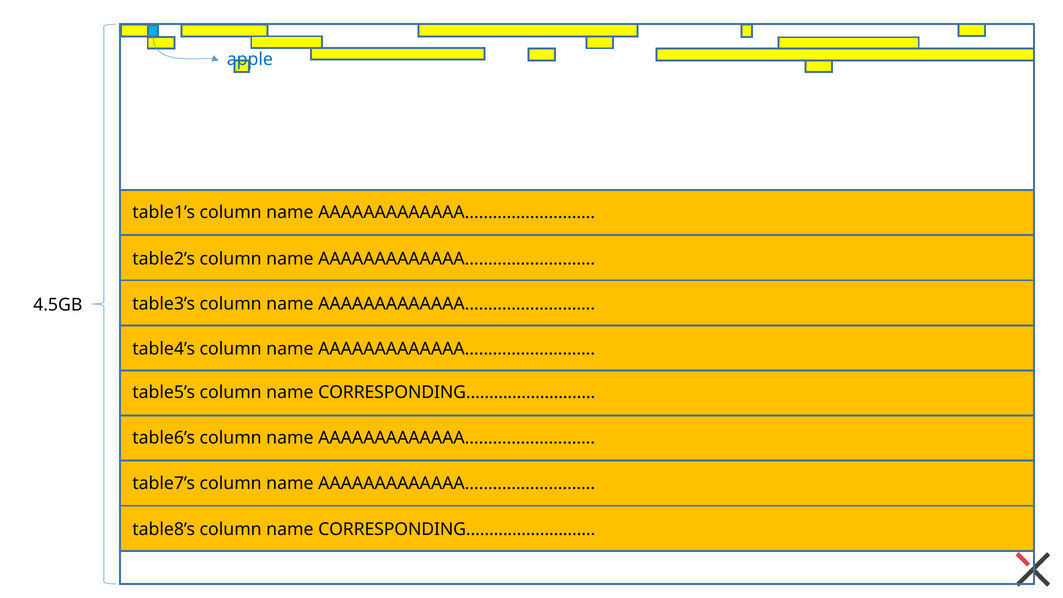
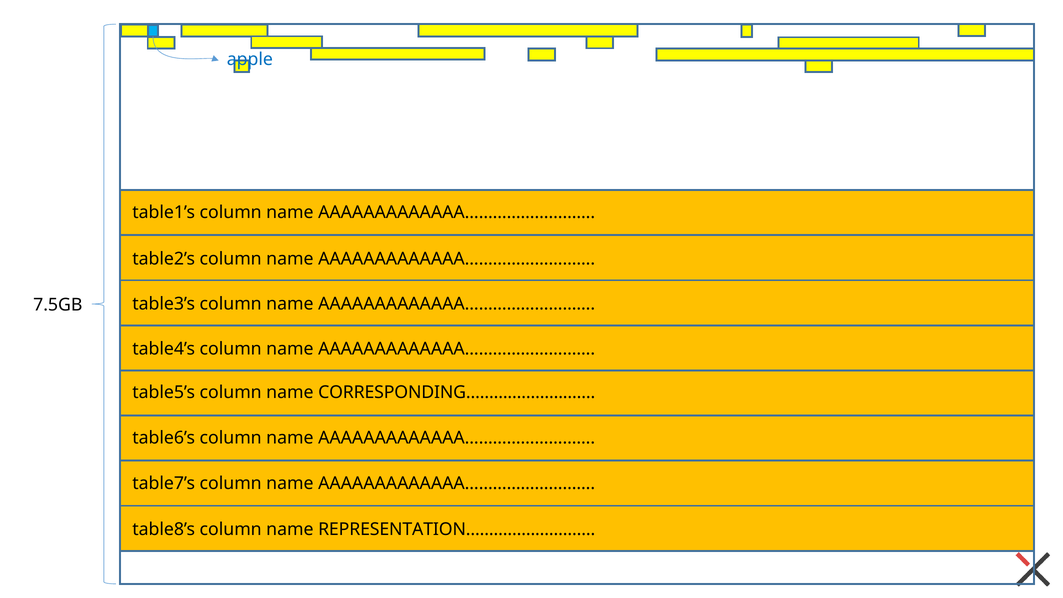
4.5GB: 4.5GB -> 7.5GB (58, 305)
table8’s column name CORRESPONDING………………………: CORRESPONDING……………………… -> REPRESENTATION……………………… (457, 529)
